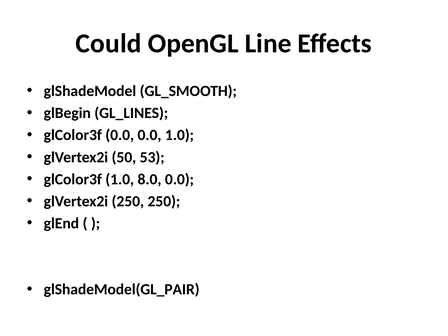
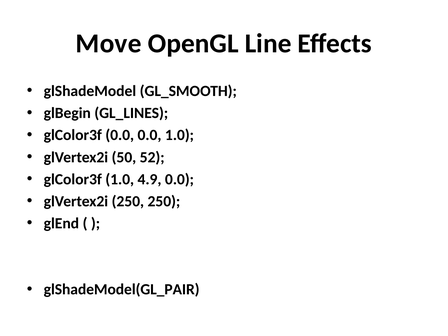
Could: Could -> Move (109, 43)
53: 53 -> 52 (152, 157)
8.0: 8.0 -> 4.9 (150, 179)
